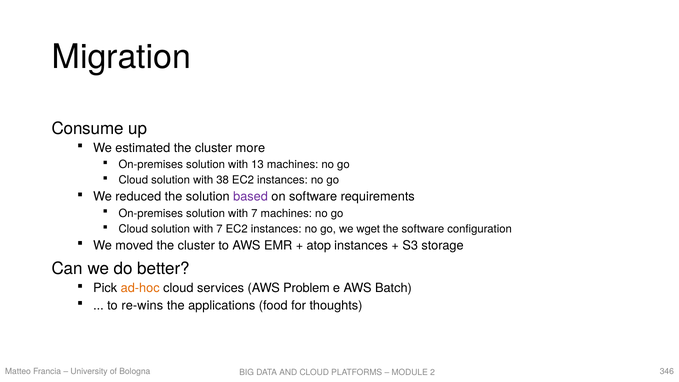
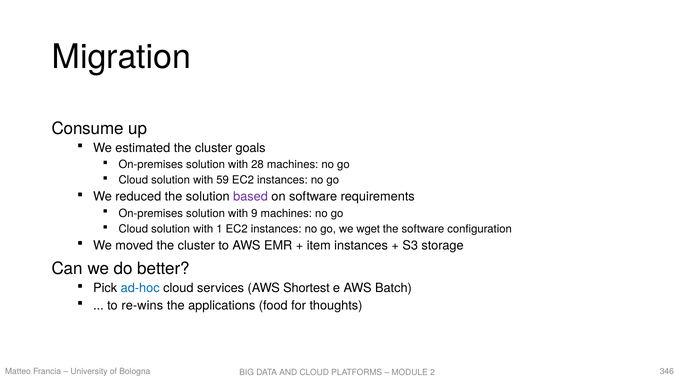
more: more -> goals (251, 148)
13: 13 -> 28 (257, 164)
38: 38 -> 59 (223, 180)
On-premises solution with 7: 7 -> 9 (254, 213)
Cloud solution with 7: 7 -> 1 (219, 229)
atop: atop -> item (319, 245)
ad-hoc colour: orange -> blue (140, 288)
Problem: Problem -> Shortest (306, 288)
